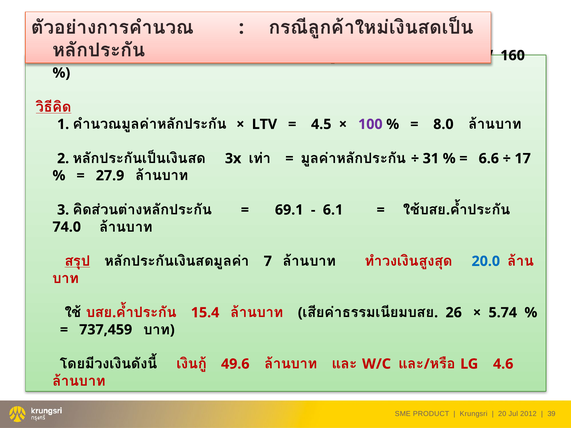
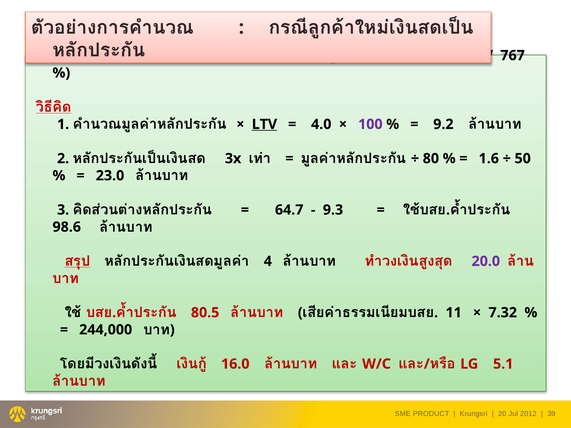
160: 160 -> 767 (513, 55)
LTV underline: none -> present (264, 124)
4.5: 4.5 -> 4.0 (321, 124)
8.0: 8.0 -> 9.2 (443, 124)
31: 31 -> 80 (431, 159)
6.6: 6.6 -> 1.6 (489, 159)
17: 17 -> 50 (523, 159)
27.9: 27.9 -> 23.0 (110, 176)
69.1: 69.1 -> 64.7 (289, 210)
6.1: 6.1 -> 9.3 (333, 210)
74.0: 74.0 -> 98.6 (67, 227)
7: 7 -> 4 (268, 261)
20.0 colour: blue -> purple (486, 261)
15.4: 15.4 -> 80.5 (205, 313)
26: 26 -> 11 (454, 313)
5.74: 5.74 -> 7.32 (503, 313)
737,459: 737,459 -> 244,000 (106, 330)
49.6: 49.6 -> 16.0 (235, 364)
4.6: 4.6 -> 5.1 (503, 364)
